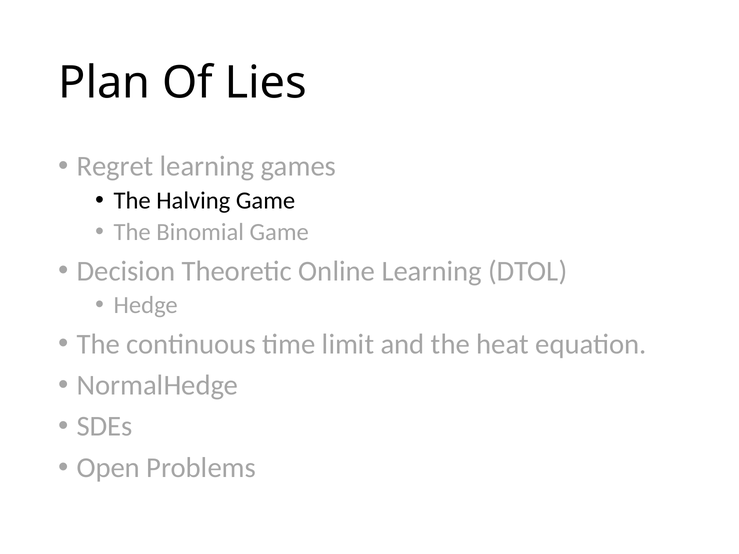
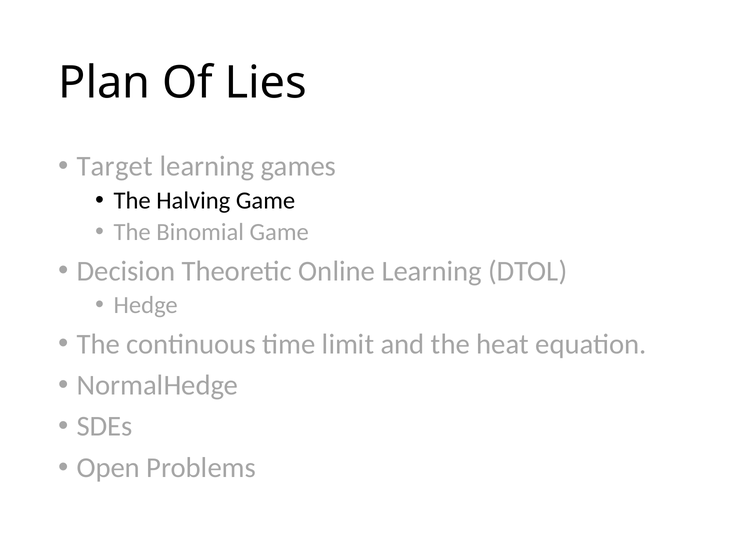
Regret: Regret -> Target (115, 167)
